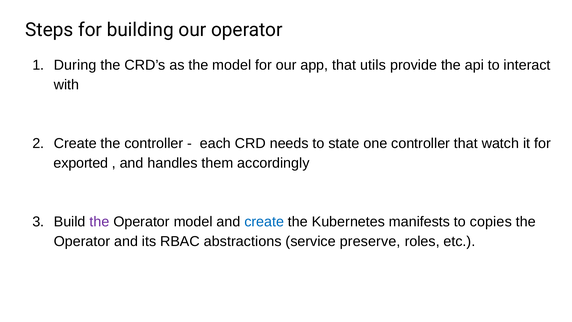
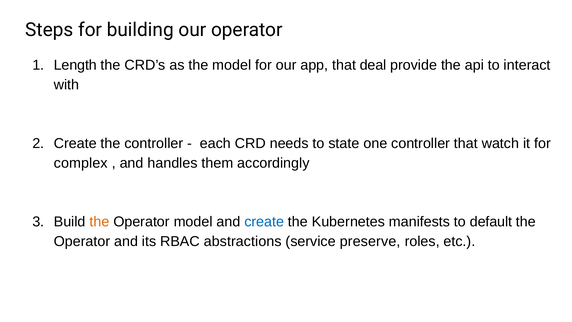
During: During -> Length (75, 65)
utils: utils -> deal (373, 65)
exported: exported -> complex (81, 163)
the colour: purple -> orange (99, 221)
copies: copies -> default (491, 221)
